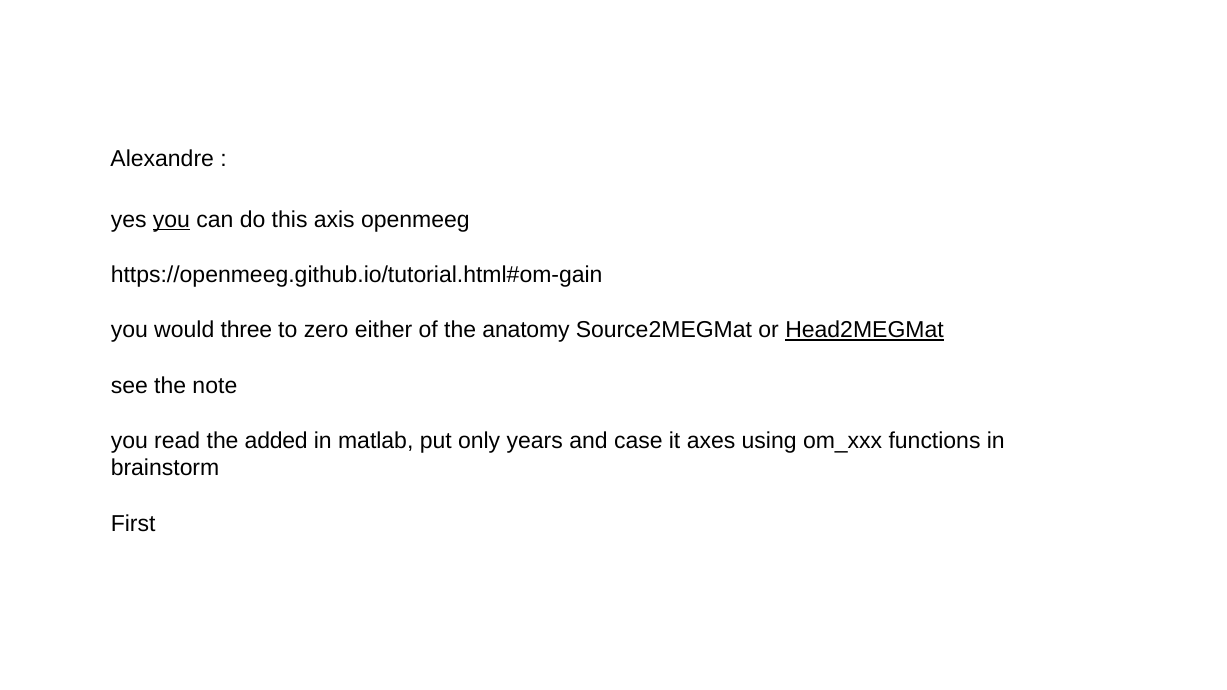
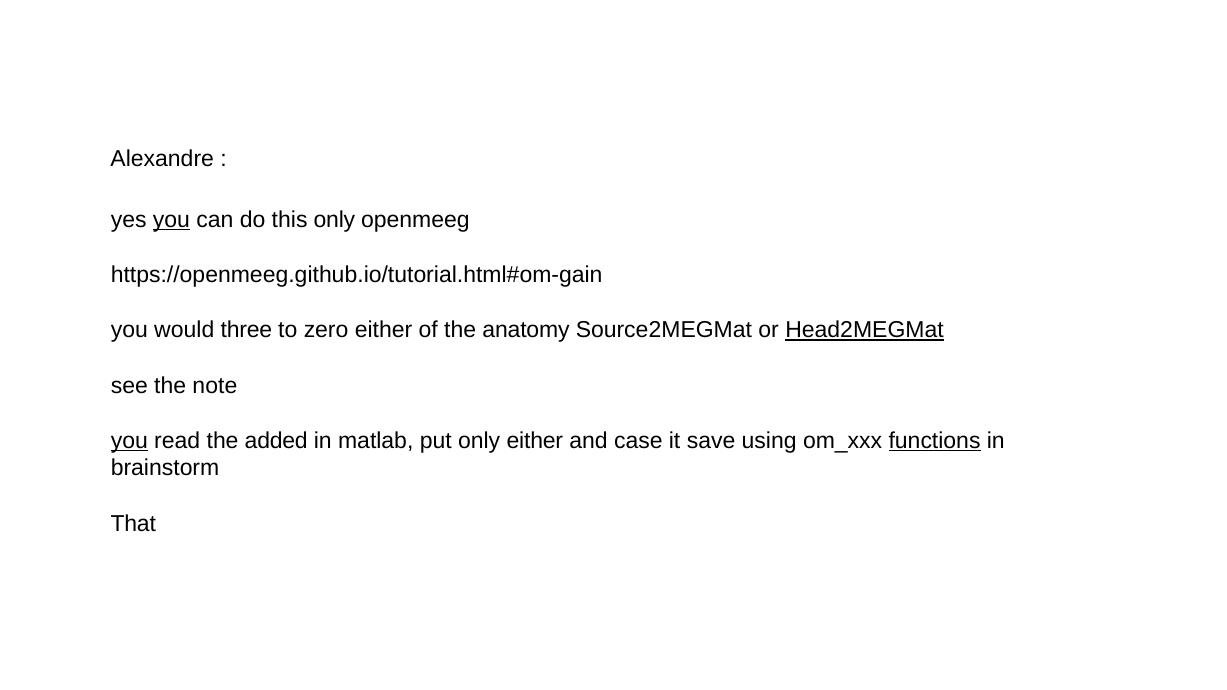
this axis: axis -> only (334, 220)
you underline: none -> present (129, 441)
only years: years -> either (535, 441)
axes: axes -> save (711, 441)
functions underline: none -> present (935, 441)
First: First -> That (133, 524)
